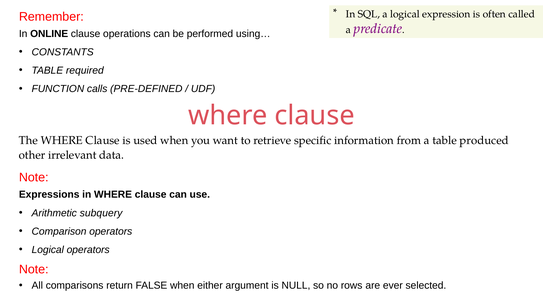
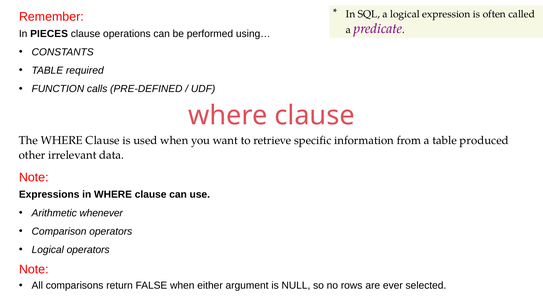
ONLINE: ONLINE -> PIECES (49, 34)
subquery: subquery -> whenever (101, 213)
